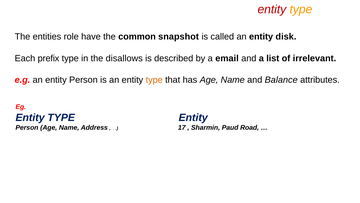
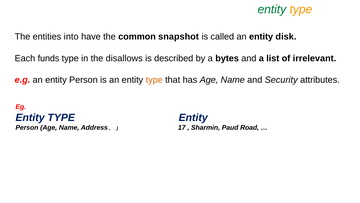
entity colour: red -> green (272, 9)
role: role -> into (71, 37)
prefix: prefix -> funds (49, 58)
email: email -> bytes (227, 58)
Balance: Balance -> Security (281, 80)
